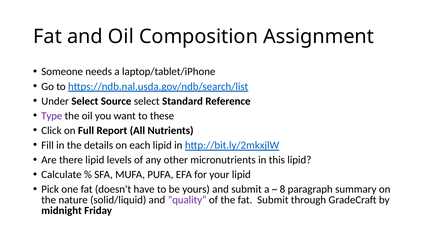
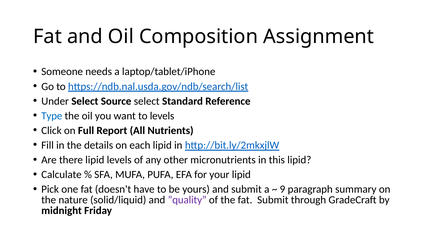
Type colour: purple -> blue (52, 116)
to these: these -> levels (162, 116)
8: 8 -> 9 (282, 189)
